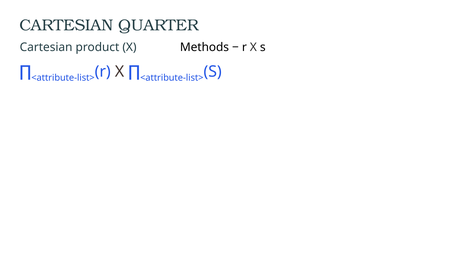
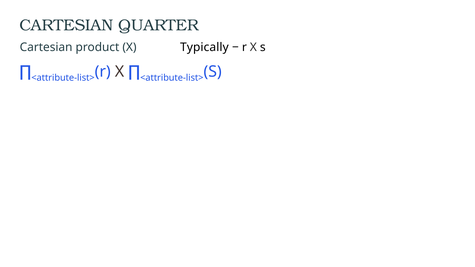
Methods: Methods -> Typically (204, 47)
